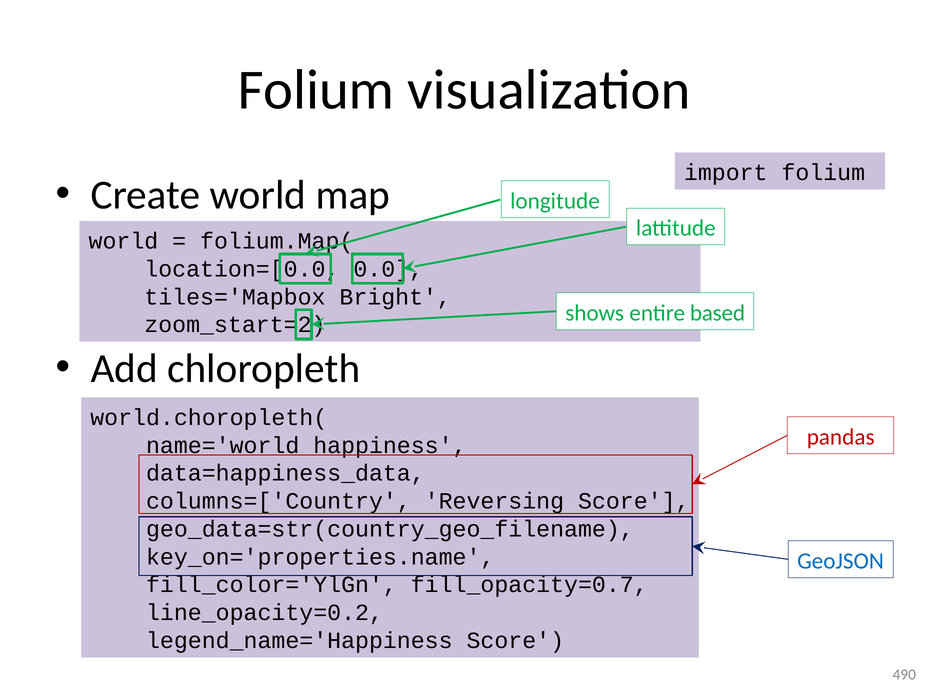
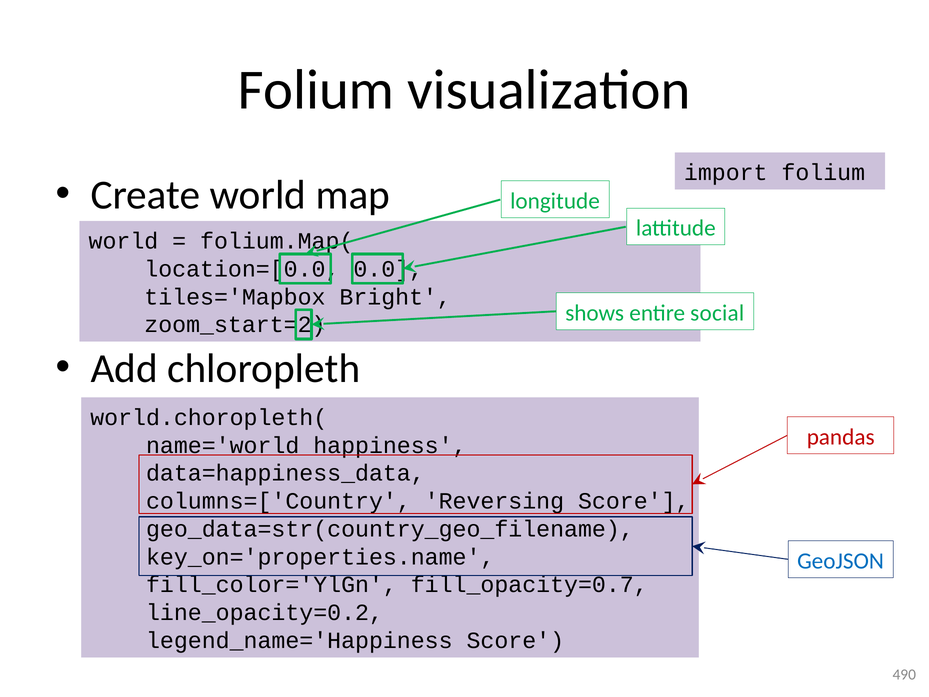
based: based -> social (717, 313)
